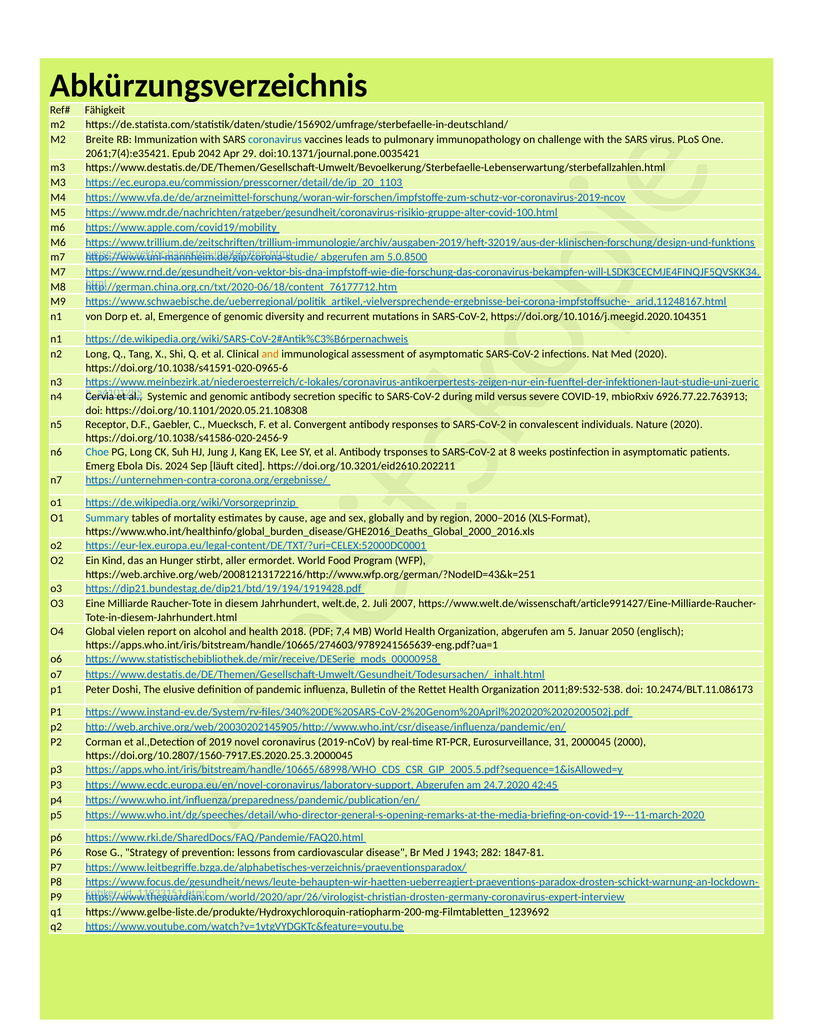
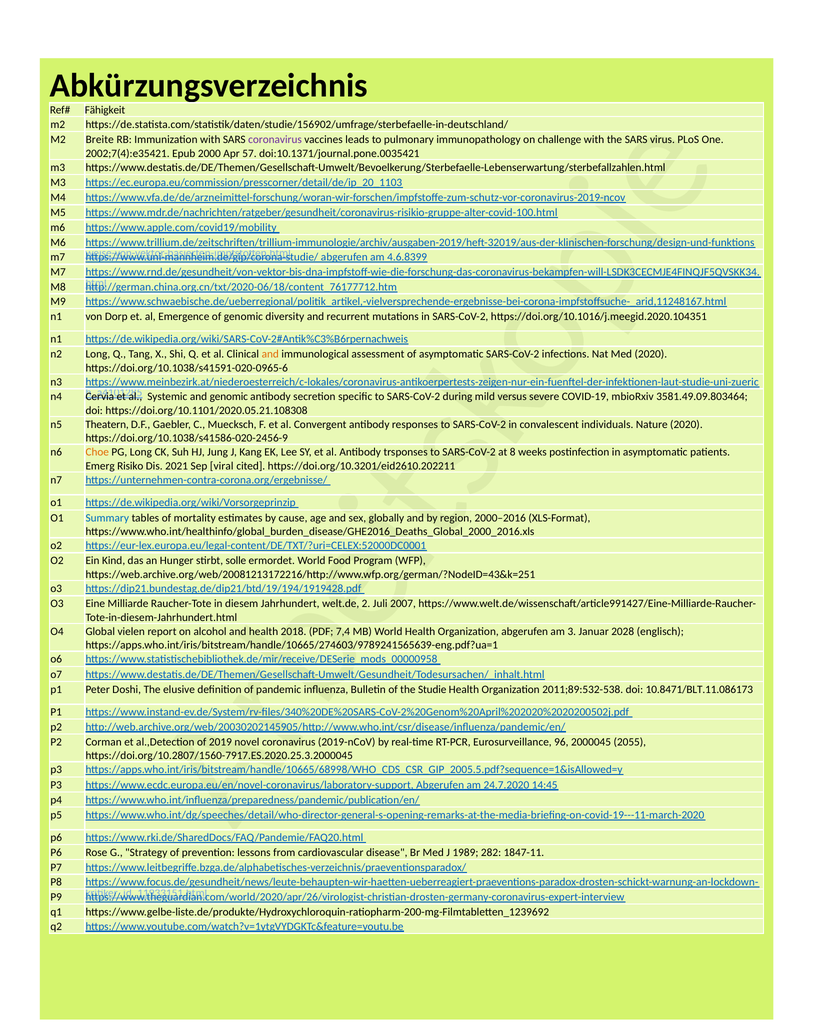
coronavirus colour: blue -> purple (275, 140)
2061;7(4):e35421: 2061;7(4):e35421 -> 2002;7(4):e35421 (128, 153)
2042: 2042 -> 2000 (209, 153)
29: 29 -> 57 (249, 153)
5.0.8500: 5.0.8500 -> 4.6.8399 (407, 257)
6926.77.22.763913: 6926.77.22.763913 -> 3581.49.09.803464 (702, 397)
Receptor: Receptor -> Theatern (107, 425)
Choe colour: blue -> orange (97, 452)
Ebola: Ebola -> Risiko (130, 466)
2024: 2024 -> 2021 (177, 466)
läuft: läuft -> viral (222, 466)
aller: aller -> solle (236, 561)
5: 5 -> 3 (572, 632)
2050: 2050 -> 2028 (623, 632)
Rettet: Rettet -> Studie (432, 690)
10.2474/BLT.11.086173: 10.2474/BLT.11.086173 -> 10.8471/BLT.11.086173 (699, 690)
31: 31 -> 96 (561, 742)
2000: 2000 -> 2055 (630, 742)
42:45: 42:45 -> 14:45 (545, 785)
1943: 1943 -> 1989 (465, 853)
1847-81: 1847-81 -> 1847-11 (524, 853)
